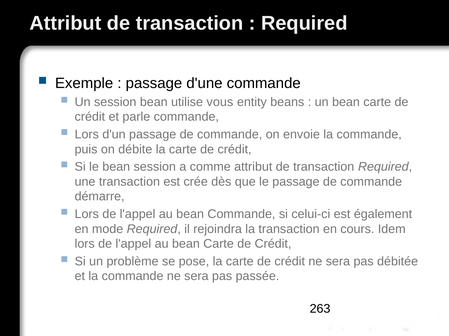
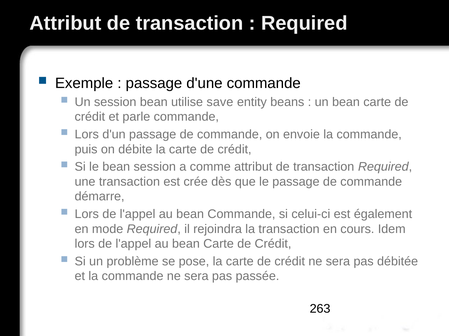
vous: vous -> save (220, 102)
